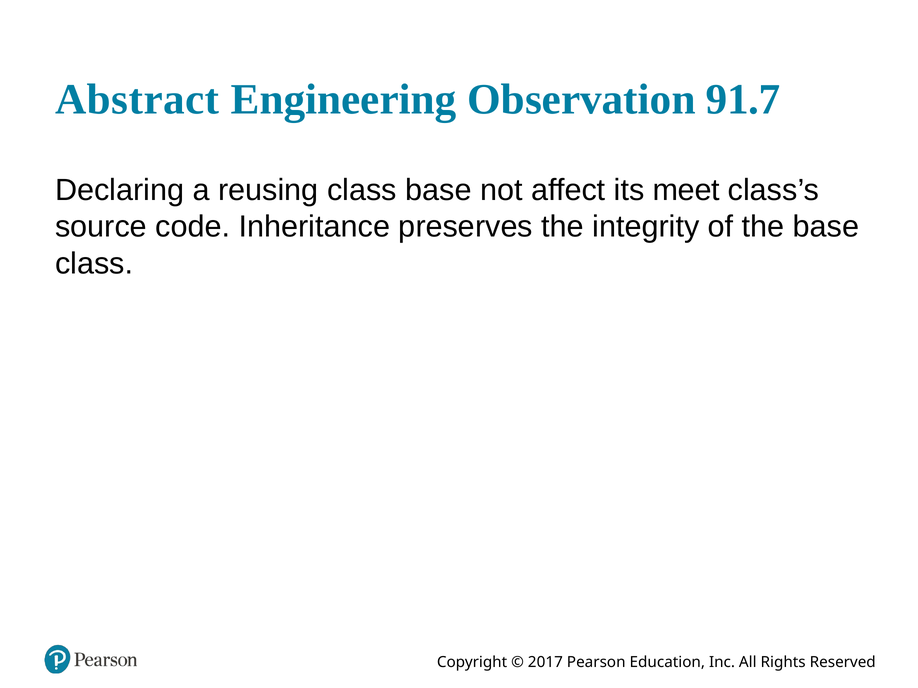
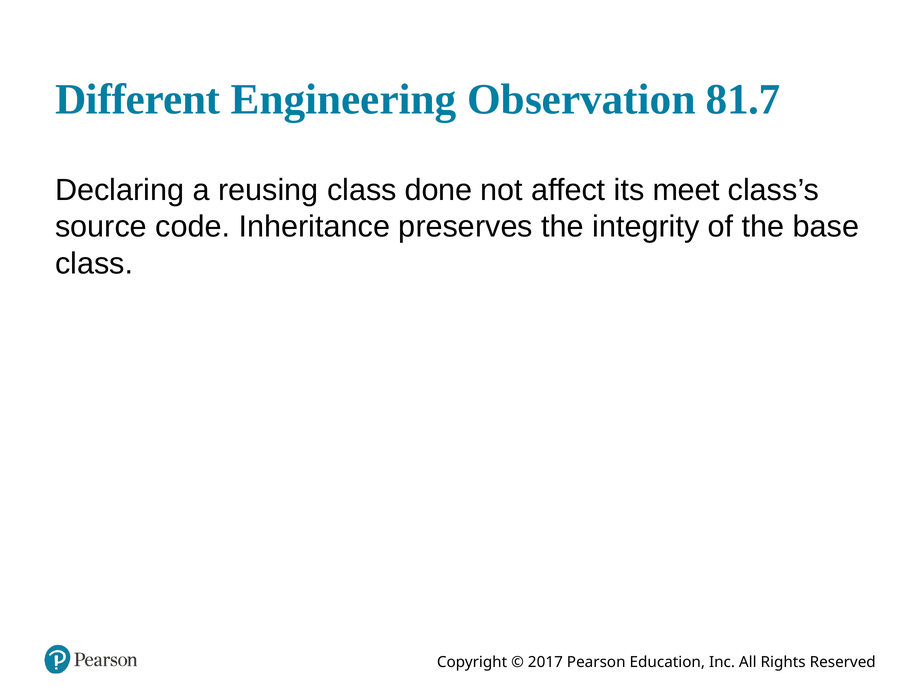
Abstract: Abstract -> Different (138, 100)
91.7: 91.7 -> 81.7 (743, 100)
class base: base -> done (439, 190)
